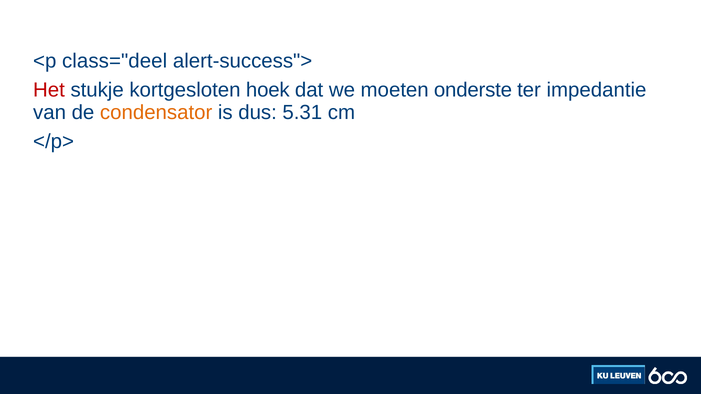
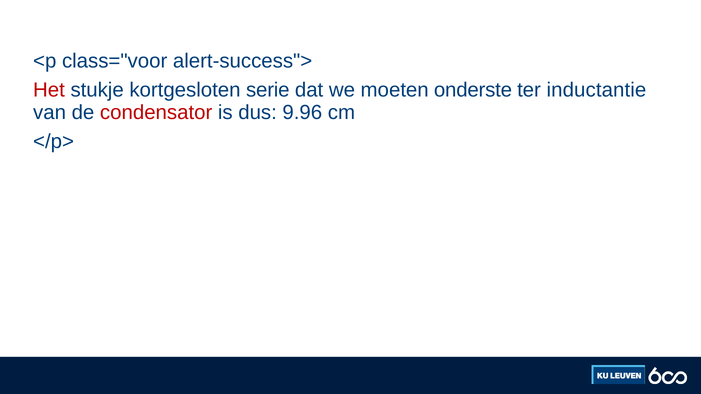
class="deel: class="deel -> class="voor (115, 61)
hoek: hoek -> serie (268, 90)
impedantie: impedantie -> inductantie (596, 90)
condensator colour: orange -> red (156, 112)
5.31: 5.31 -> 9.96 (302, 112)
